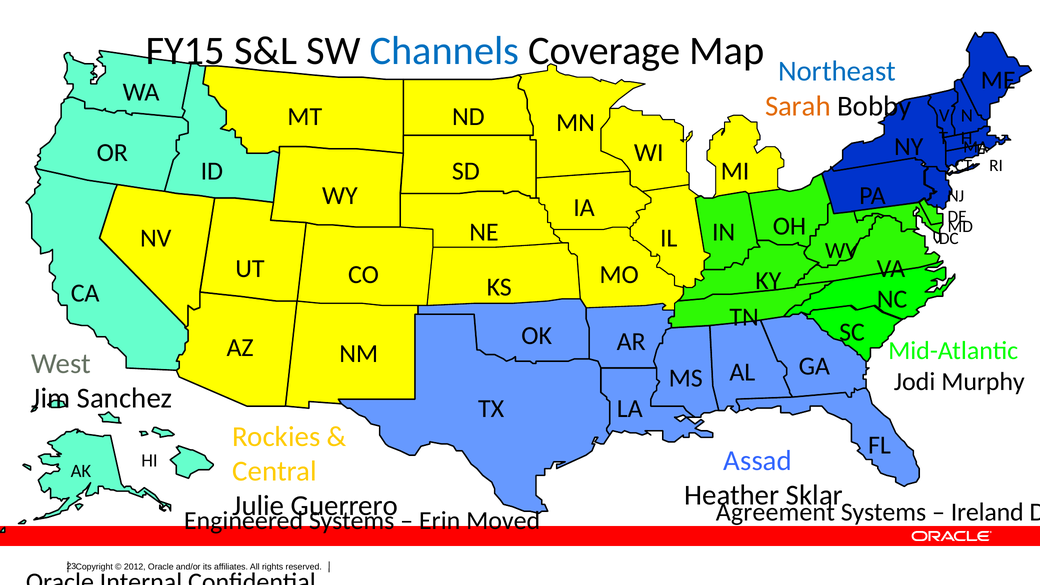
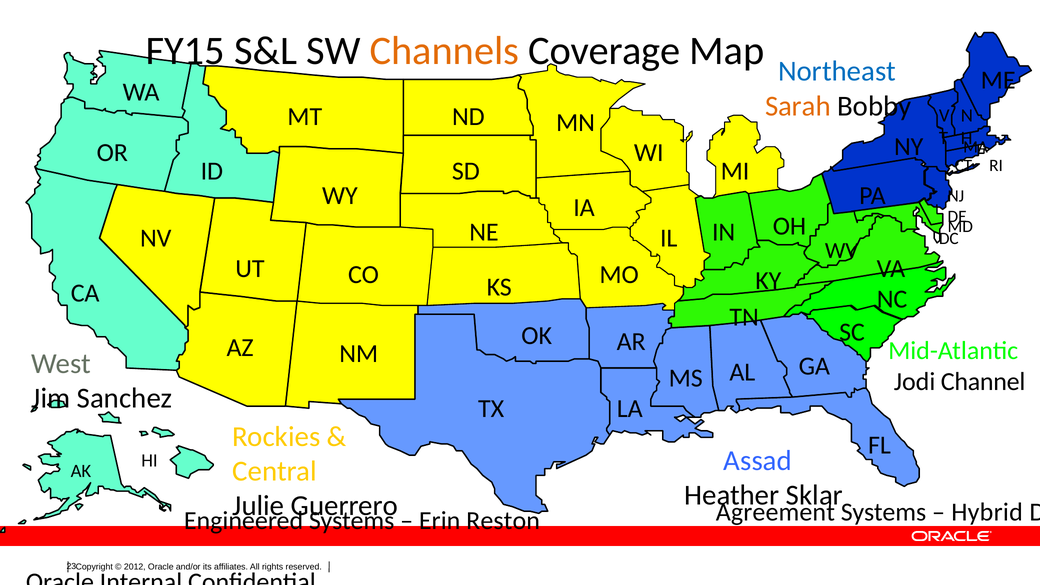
Channels colour: blue -> orange (444, 51)
Murphy: Murphy -> Channel (983, 382)
Ireland: Ireland -> Hybrid (987, 512)
Moved: Moved -> Reston (503, 521)
